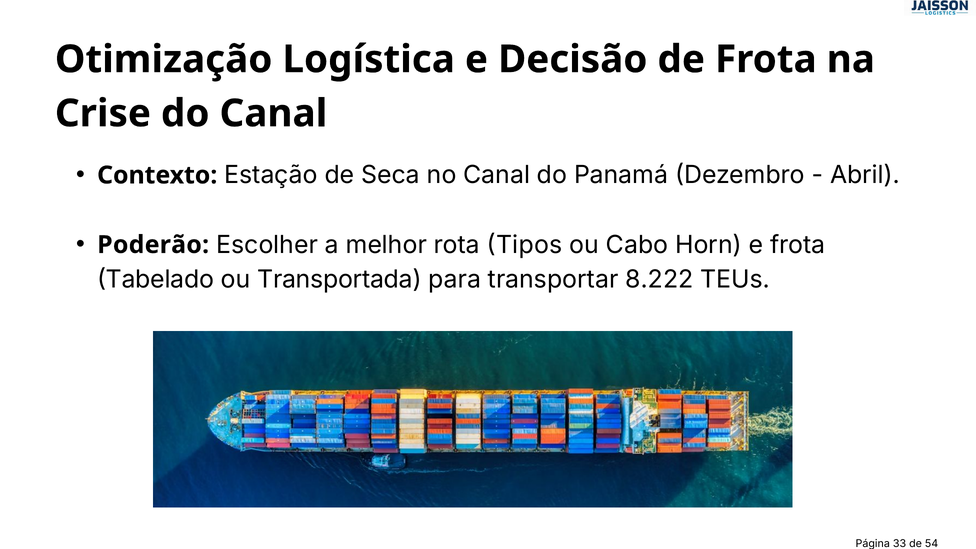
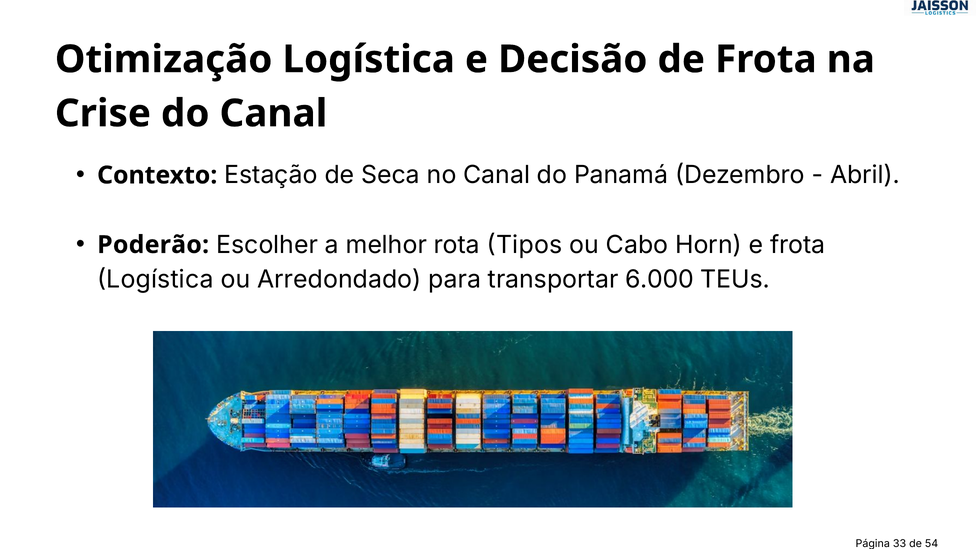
Tabelado: Tabelado -> Logística (155, 280)
Transportada: Transportada -> Arredondado (339, 280)
8.222: 8.222 -> 6.000 (660, 280)
